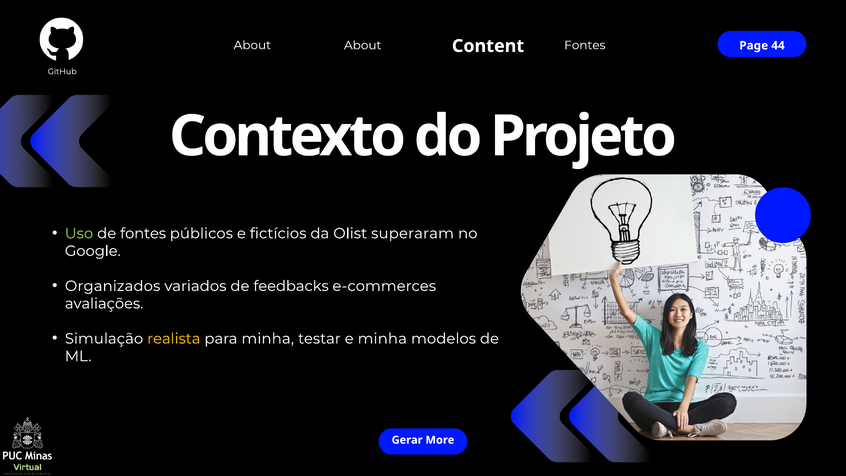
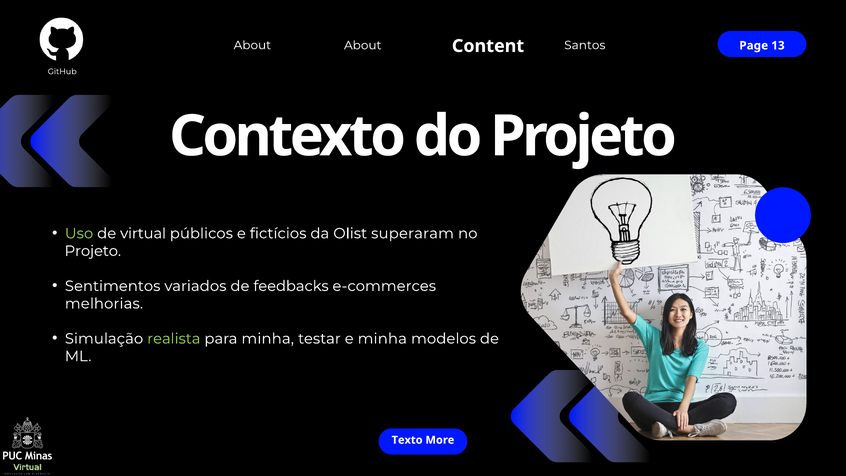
Content Fontes: Fontes -> Santos (585, 45)
44: 44 -> 13 (778, 46)
de fontes: fontes -> virtual (143, 233)
Google: Google -> Projeto (93, 251)
Organizados: Organizados -> Sentimentos (113, 286)
avaliações: avaliações -> melhorias (104, 304)
realista colour: yellow -> light green (174, 339)
Gerar: Gerar -> Texto (407, 440)
